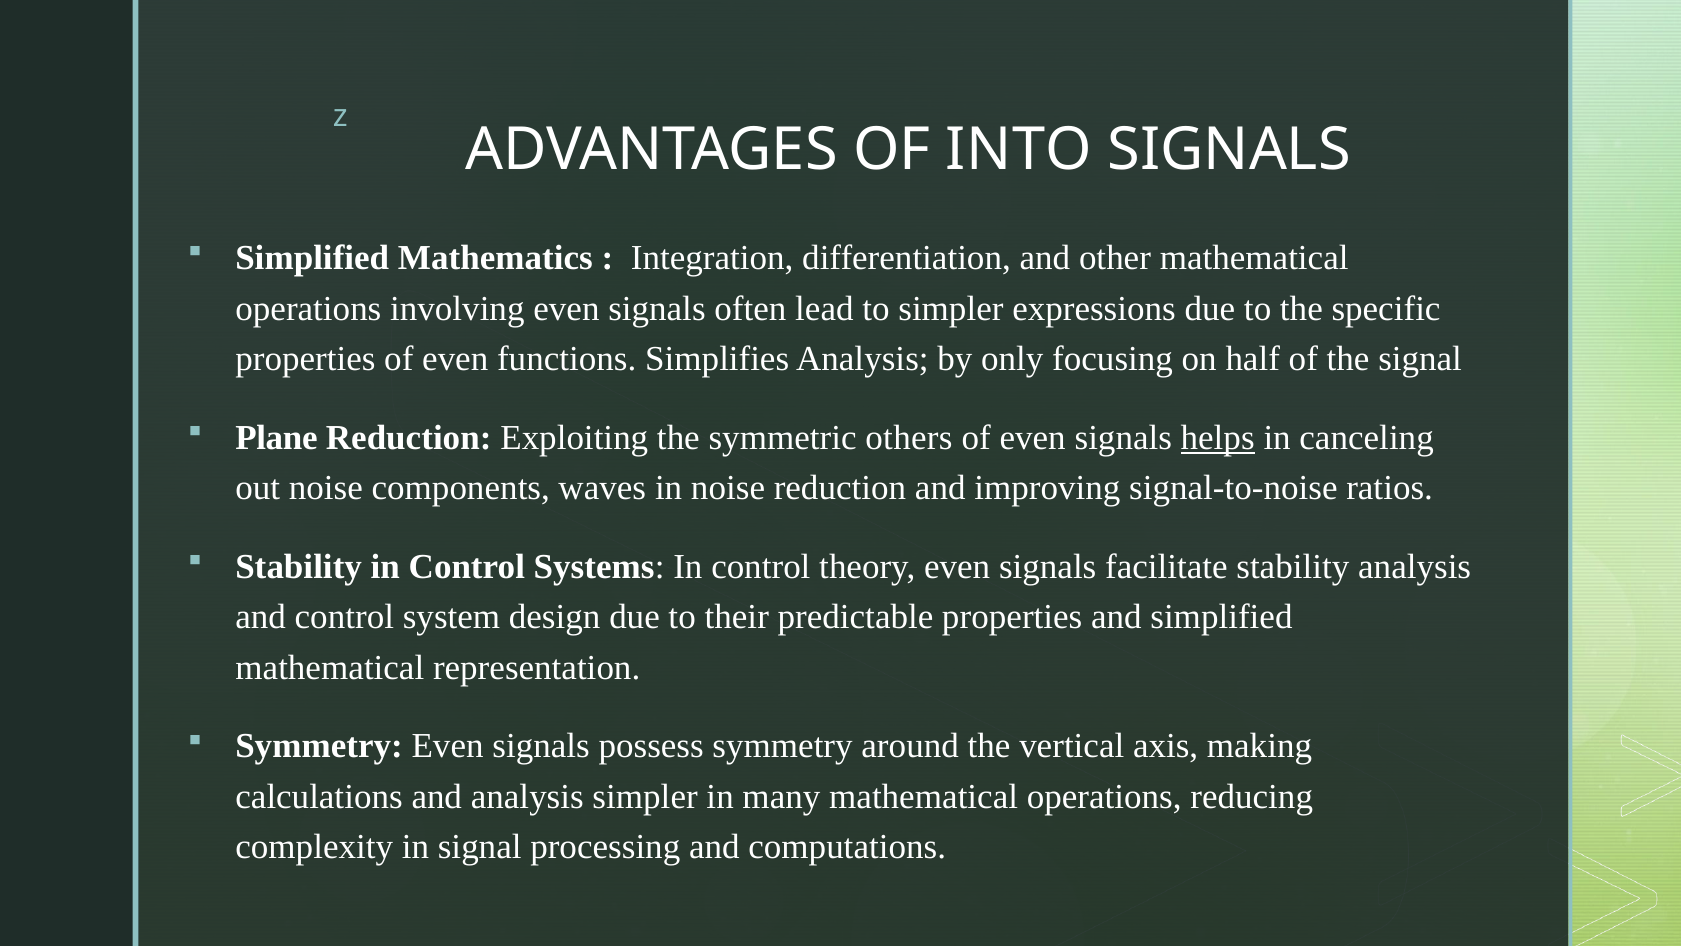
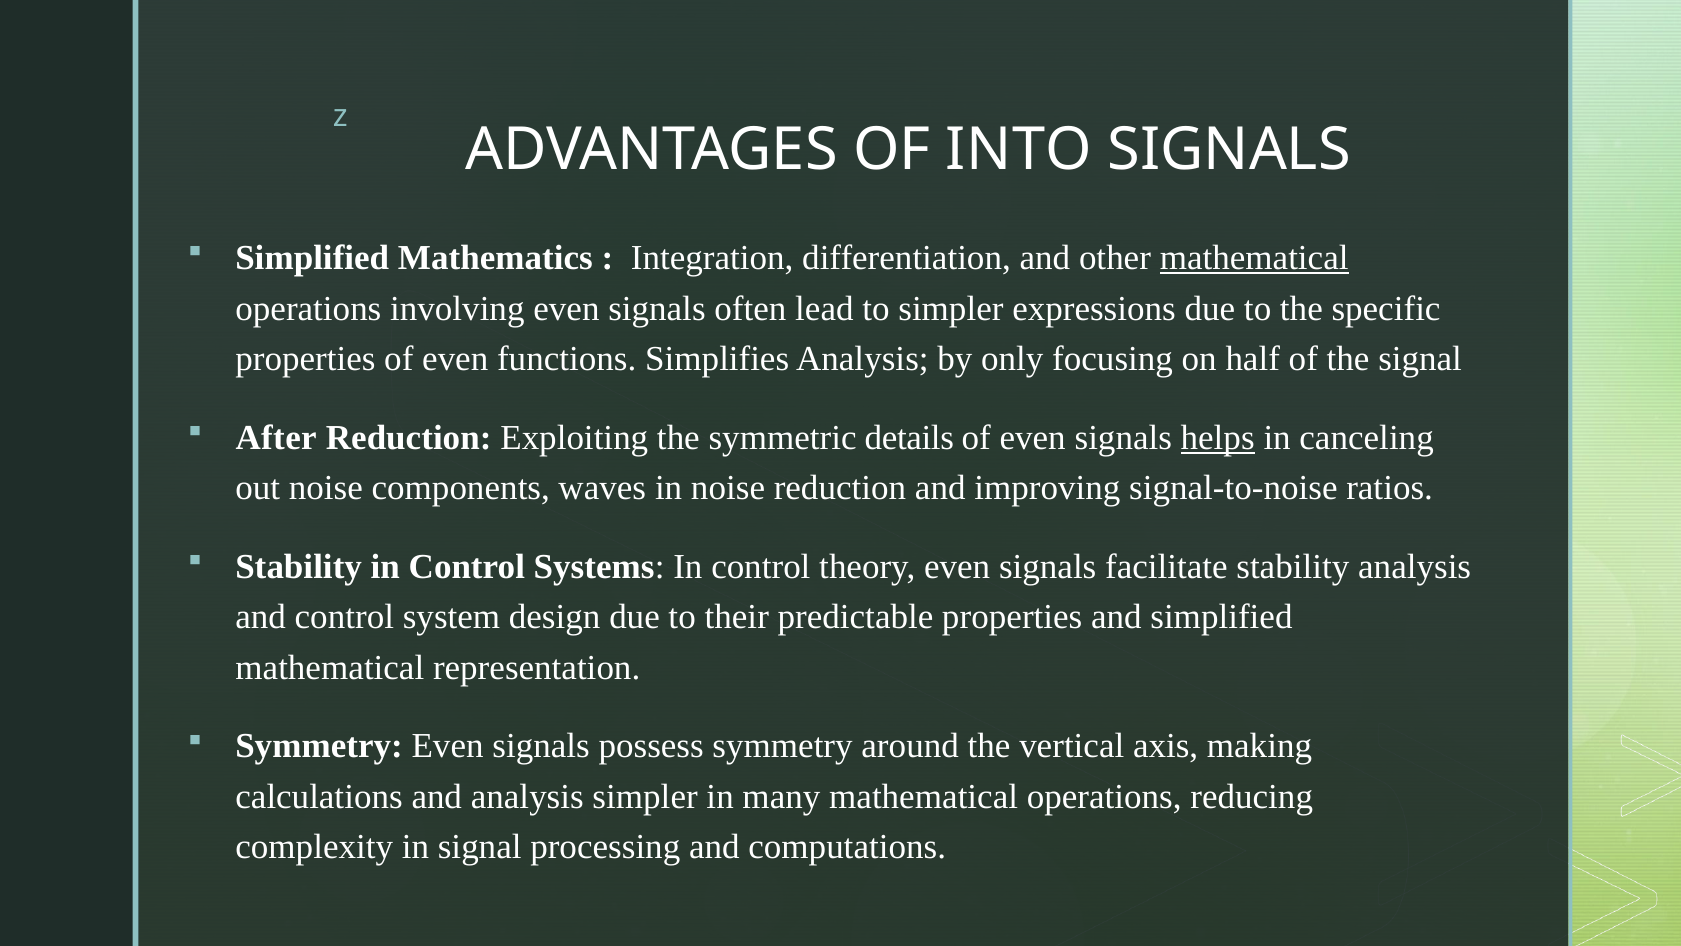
mathematical underline: none -> present (1254, 258)
Plane: Plane -> After (276, 437)
others: others -> details (909, 437)
